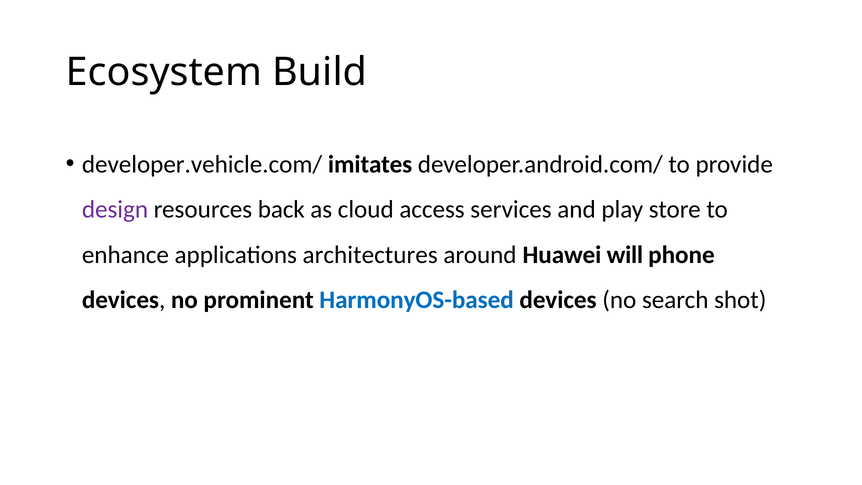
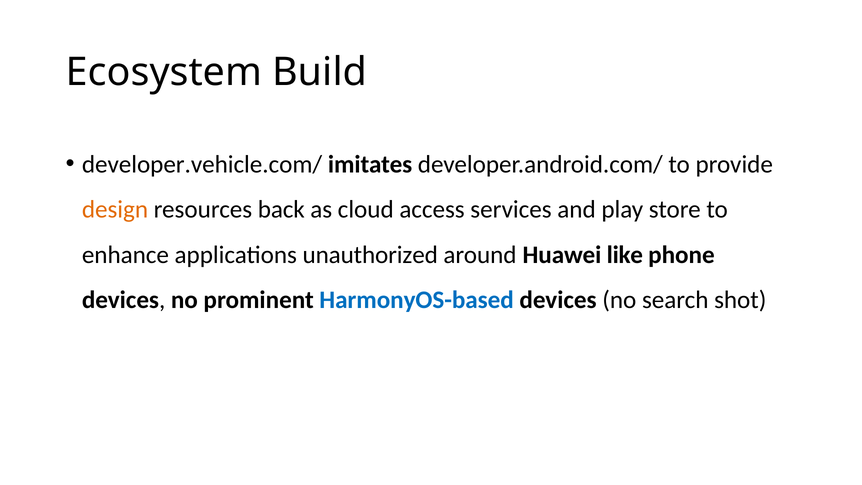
design colour: purple -> orange (115, 210)
architectures: architectures -> unauthorized (370, 255)
will: will -> like (625, 255)
